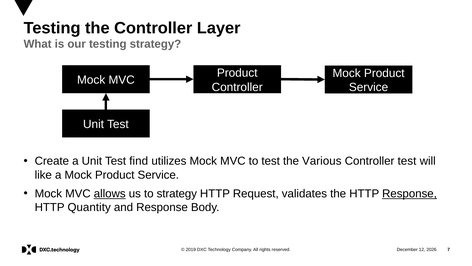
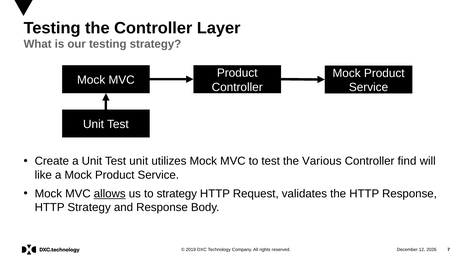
Test find: find -> unit (139, 161)
Controller test: test -> find (407, 161)
Response underline: present -> none (410, 193)
HTTP Quantity: Quantity -> Strategy (89, 207)
